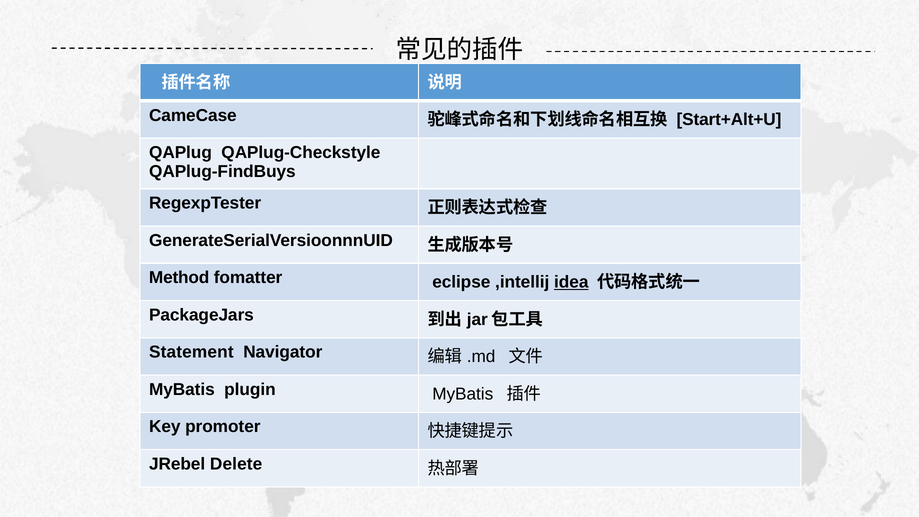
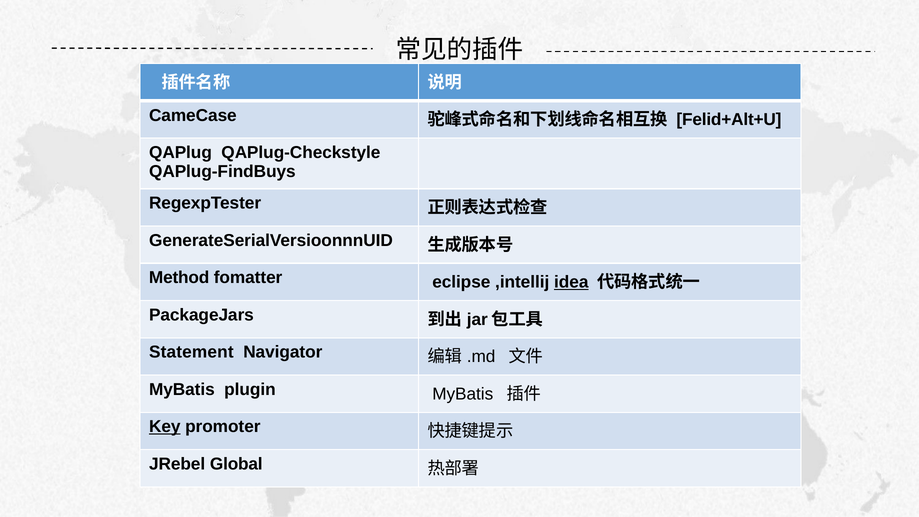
Start+Alt+U: Start+Alt+U -> Felid+Alt+U (729, 120)
Key underline: none -> present (165, 427)
Delete: Delete -> Global (236, 464)
